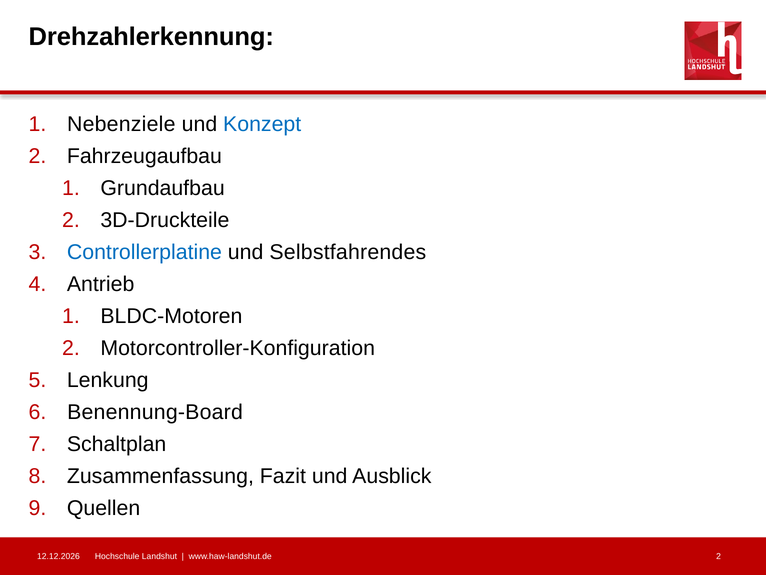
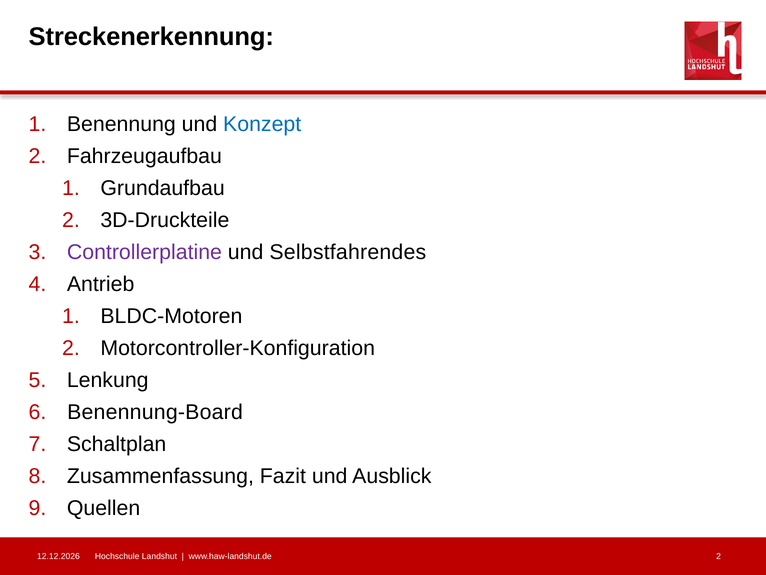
Drehzahlerkennung: Drehzahlerkennung -> Streckenerkennung (151, 37)
Nebenziele: Nebenziele -> Benennung (121, 124)
Controllerplatine colour: blue -> purple (144, 252)
